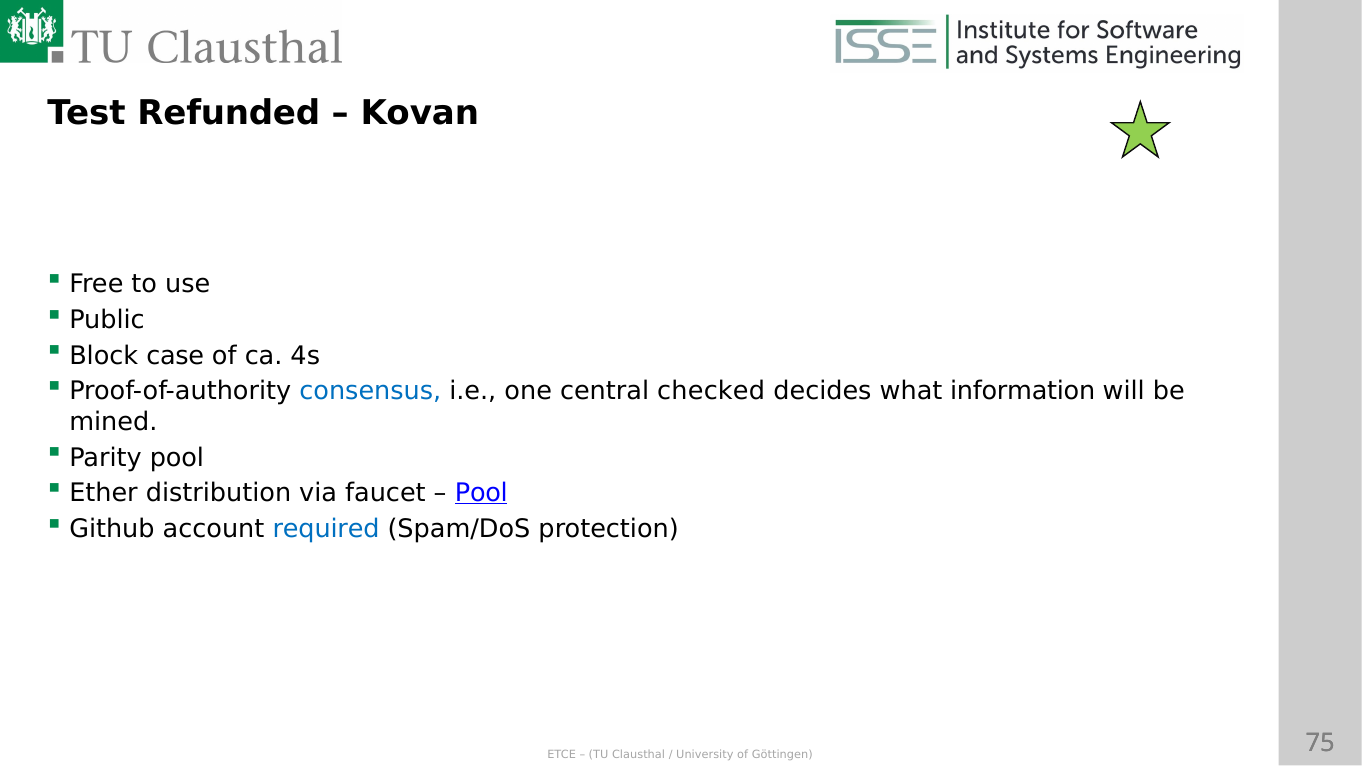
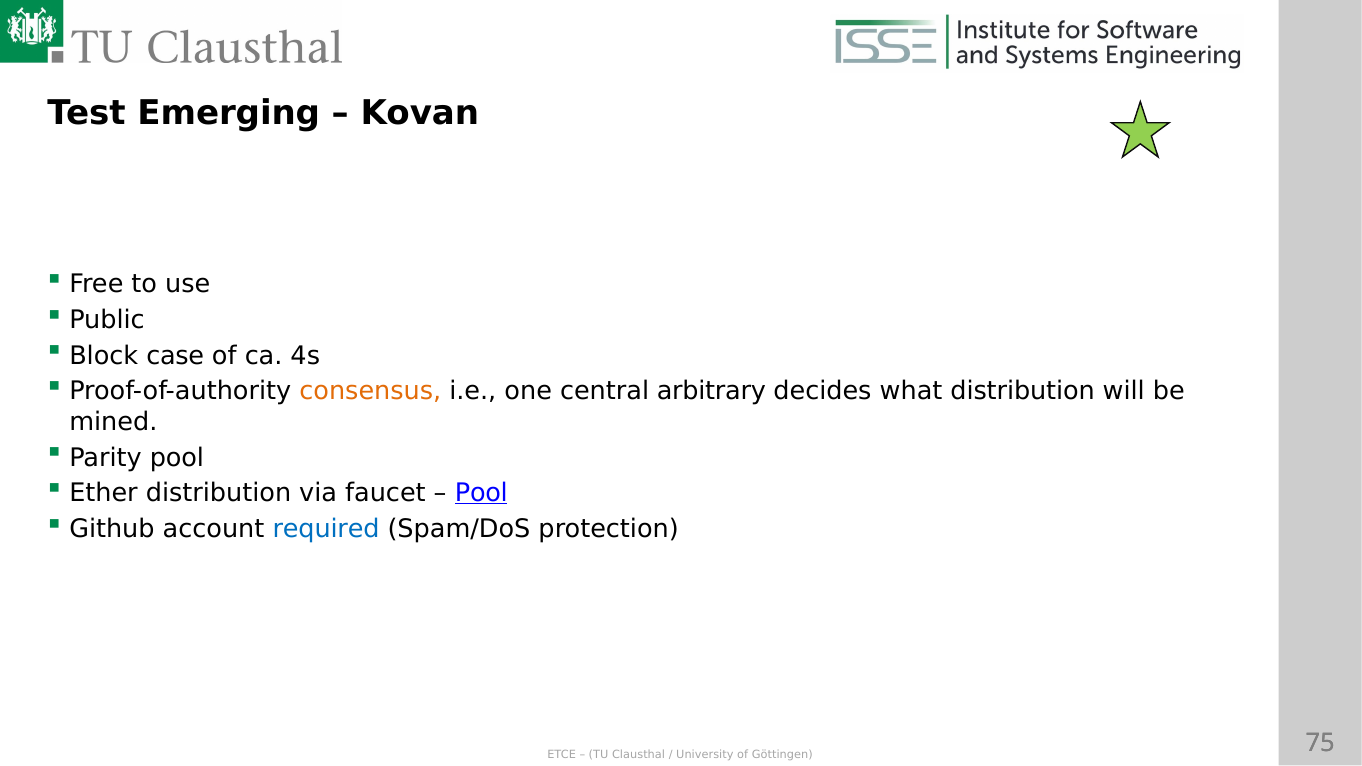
Refunded: Refunded -> Emerging (229, 113)
consensus colour: blue -> orange (370, 391)
checked: checked -> arbitrary (711, 391)
what information: information -> distribution (1023, 391)
